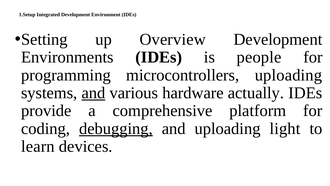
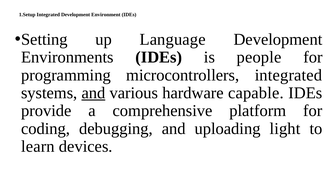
Overview: Overview -> Language (173, 39)
microcontrollers uploading: uploading -> integrated (288, 75)
actually: actually -> capable (256, 93)
debugging underline: present -> none (116, 128)
